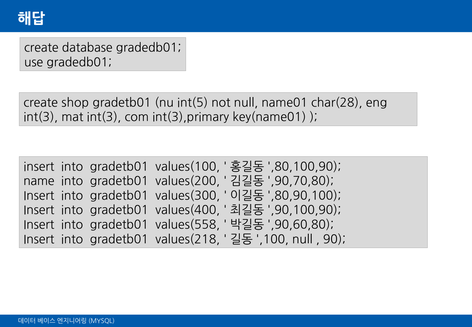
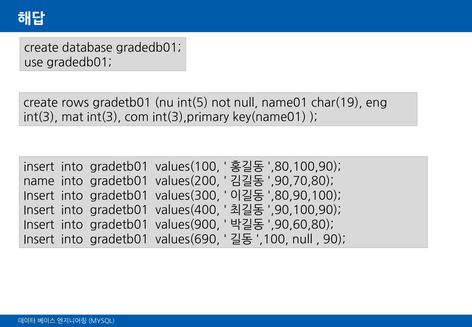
shop: shop -> rows (75, 103)
char(28: char(28 -> char(19 (337, 103)
values(558: values(558 -> values(900 (188, 225)
values(218: values(218 -> values(690 (188, 239)
